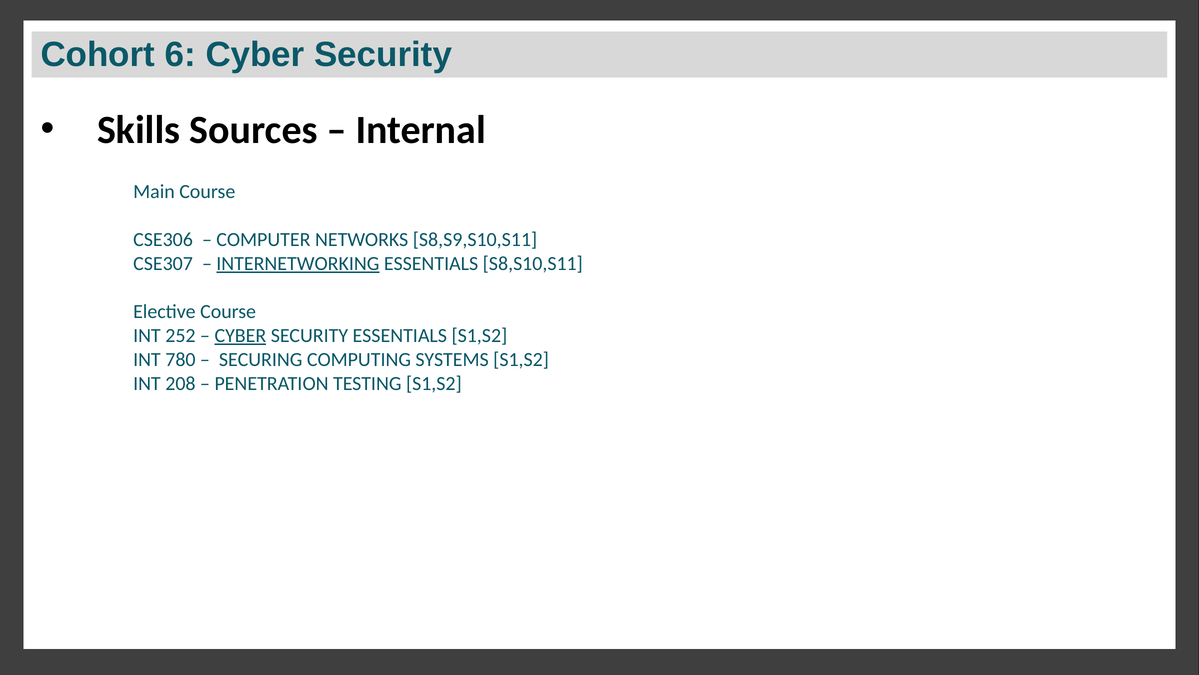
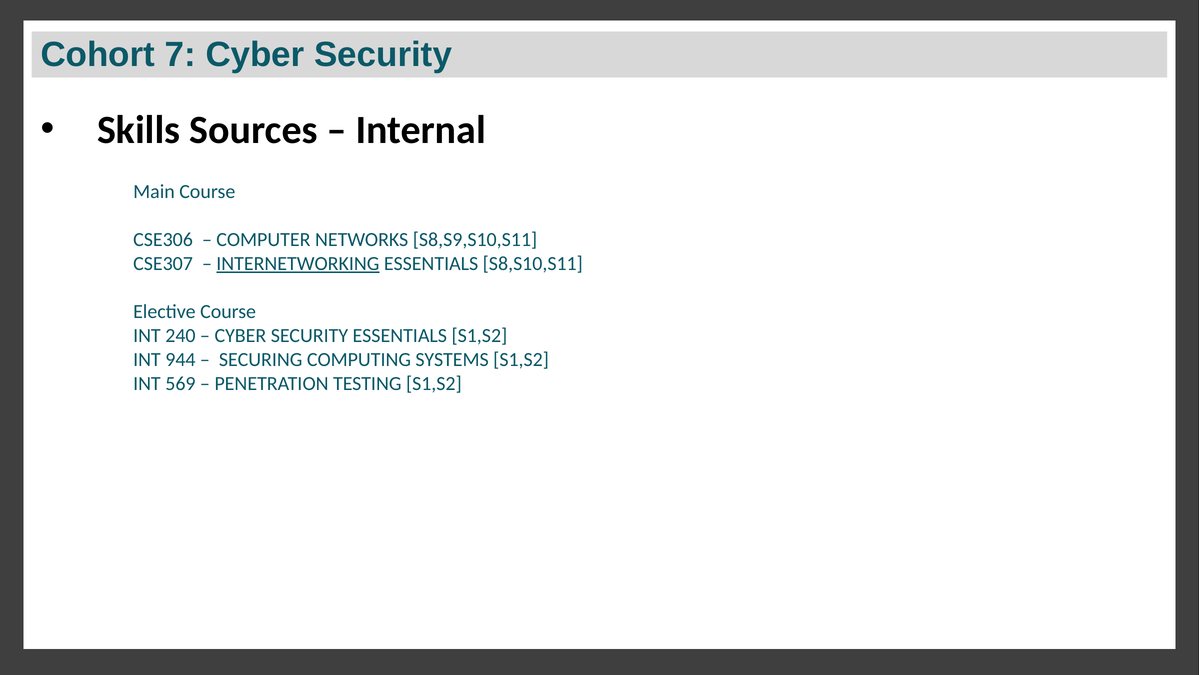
6: 6 -> 7 (180, 55)
252: 252 -> 240 (180, 335)
CYBER underline: present -> none (240, 335)
780: 780 -> 944 (180, 359)
208: 208 -> 569 (180, 383)
